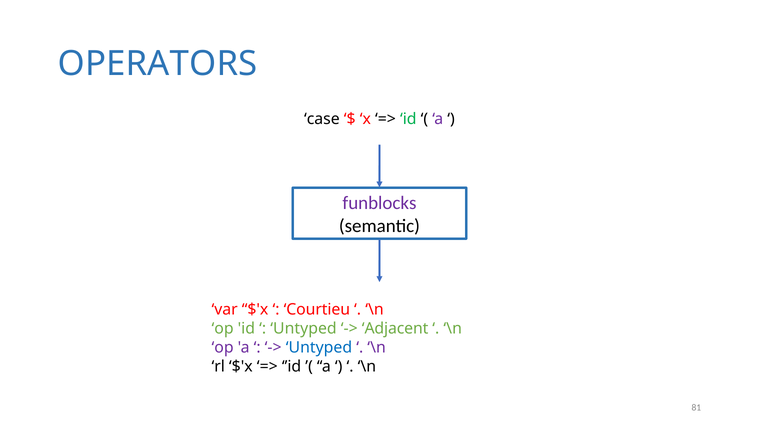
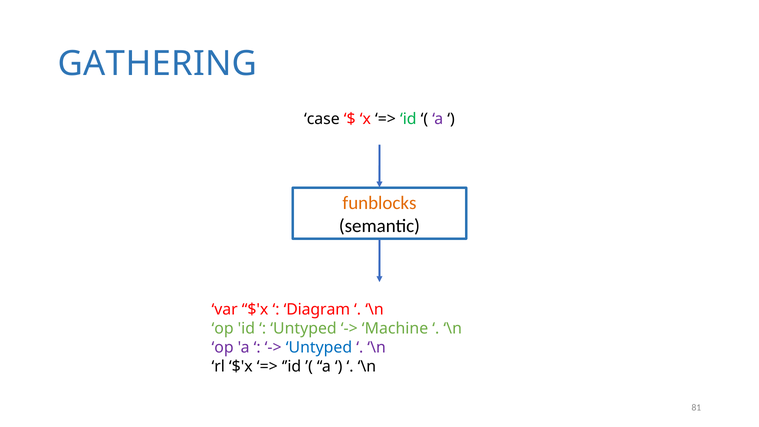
OPERATORS: OPERATORS -> GATHERING (158, 64)
funblocks colour: purple -> orange (379, 203)
Courtieu: Courtieu -> Diagram (317, 310)
Adjacent: Adjacent -> Machine (395, 329)
